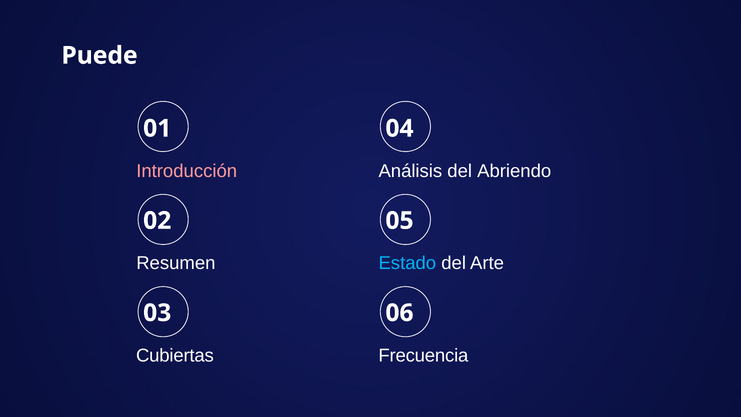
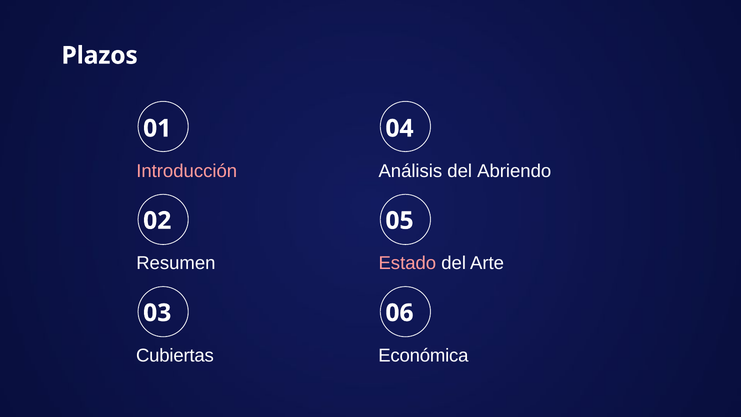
Puede: Puede -> Plazos (100, 56)
Estado colour: light blue -> pink (407, 263)
Frecuencia: Frecuencia -> Económica (423, 355)
